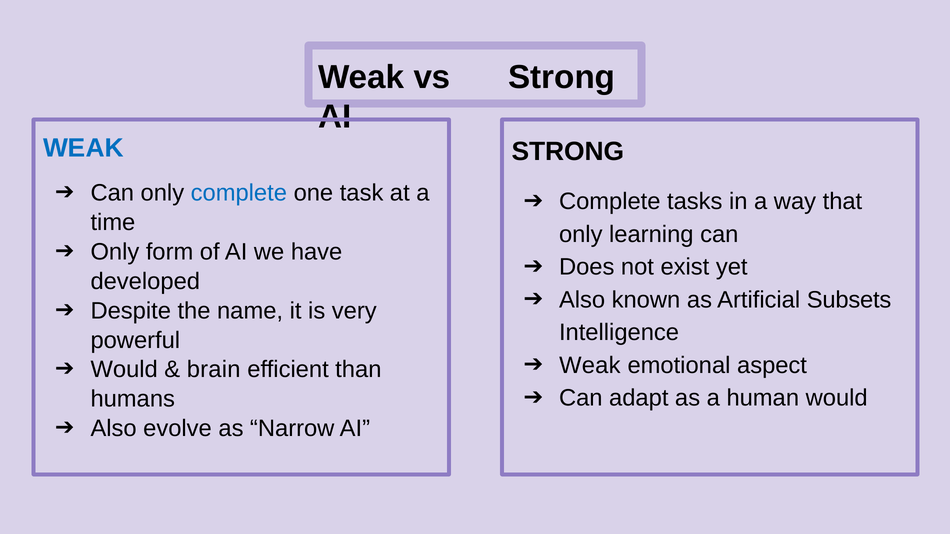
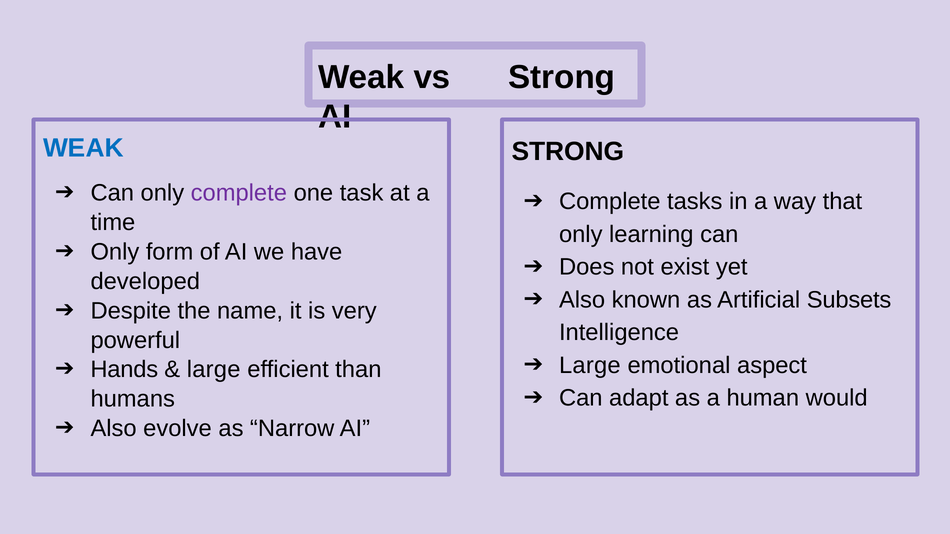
complete colour: blue -> purple (239, 193)
Weak: Weak -> Large (590, 366)
Would: Would -> Hands (124, 370)
brain: brain -> large (214, 370)
